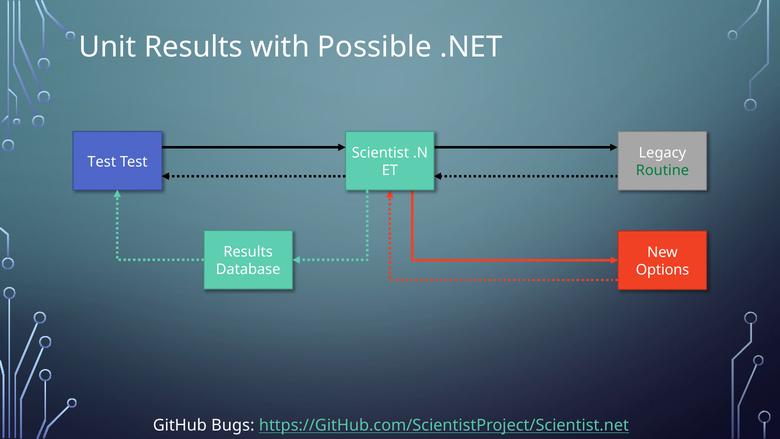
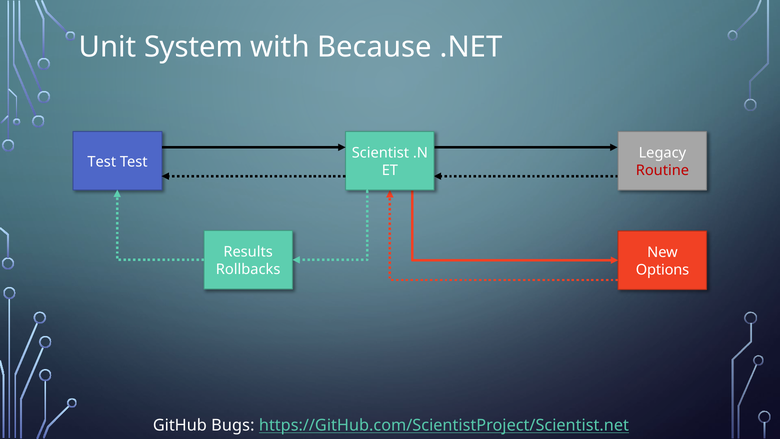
Unit Results: Results -> System (193, 47)
Possible: Possible -> Because (375, 47)
Routine colour: green -> red (662, 170)
Database: Database -> Rollbacks (248, 269)
